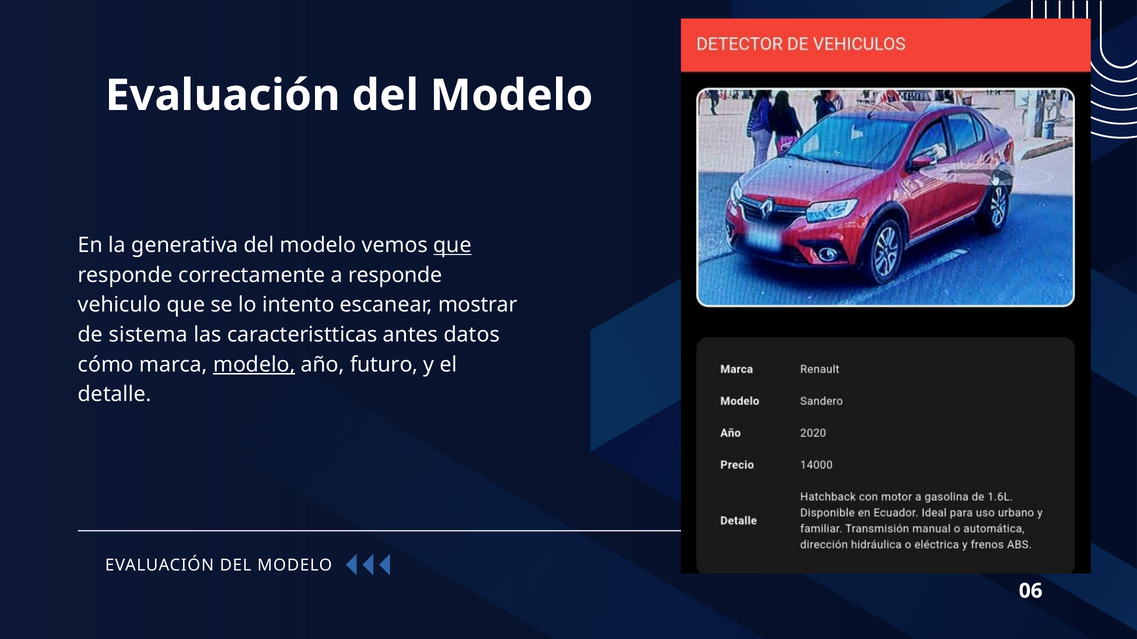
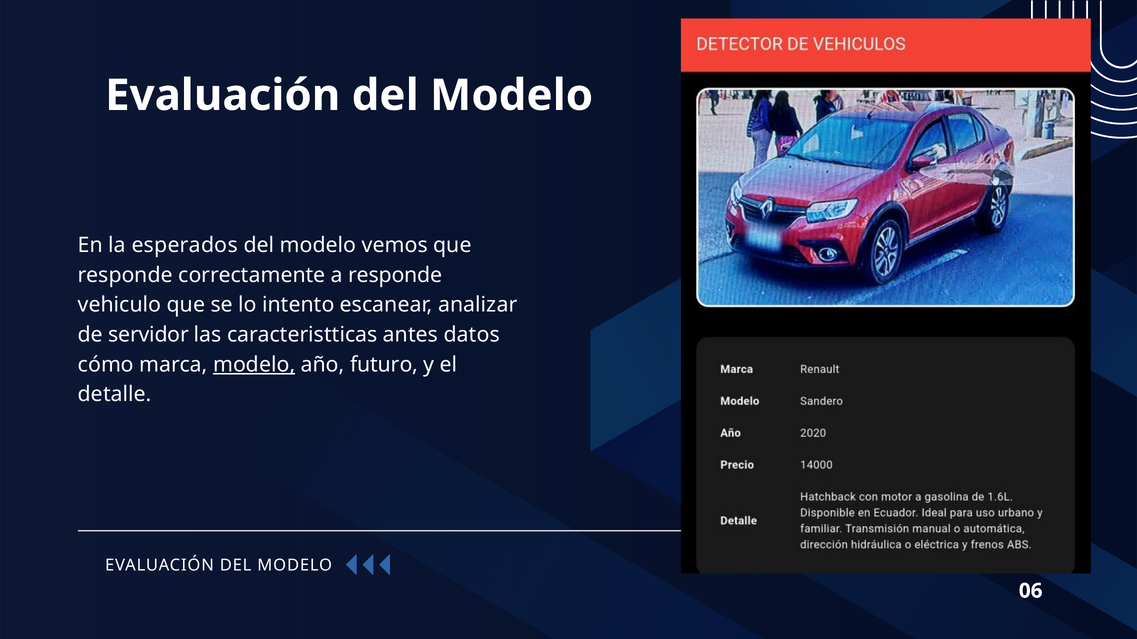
generativa: generativa -> esperados (185, 245)
que underline: present -> none (452, 245)
mostrar: mostrar -> analizar (478, 305)
sistema: sistema -> servidor (149, 335)
